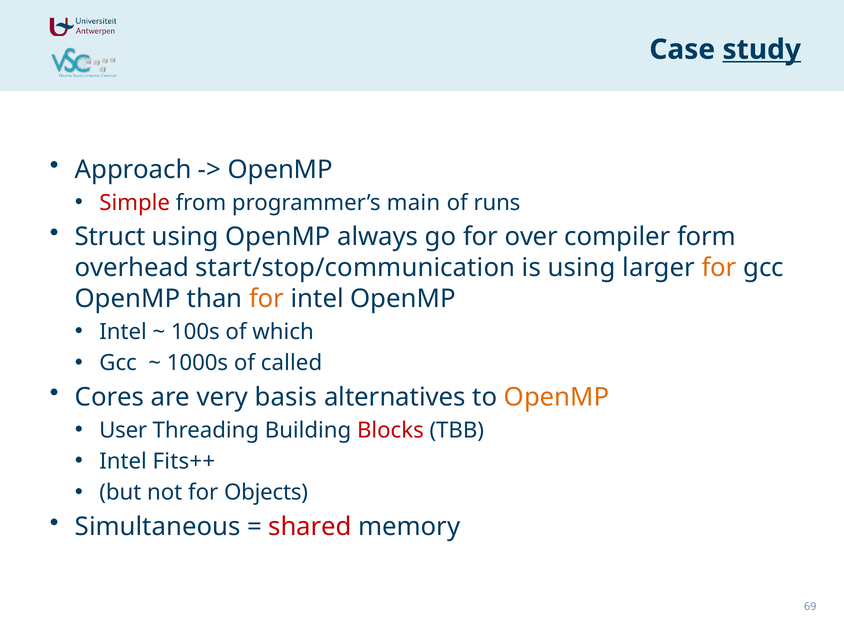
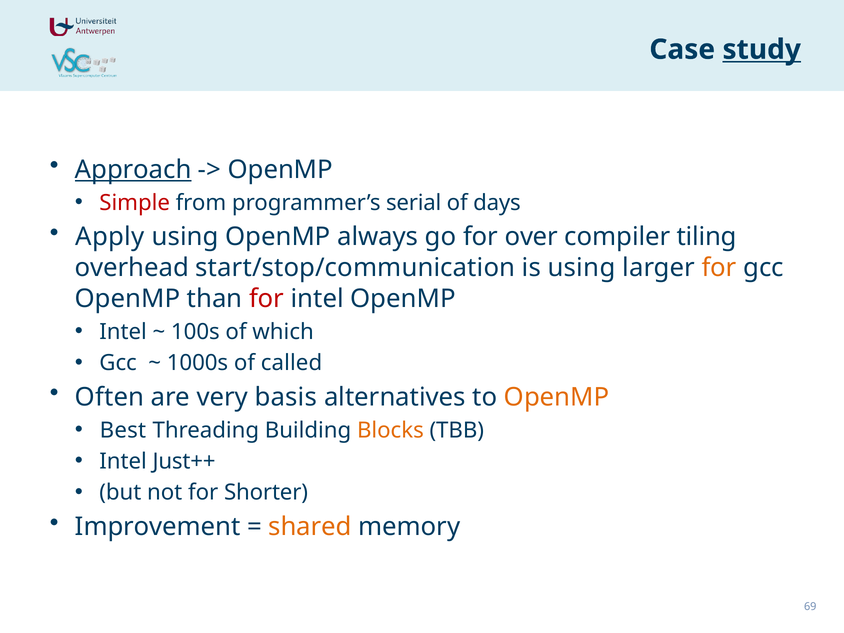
Approach underline: none -> present (133, 170)
main: main -> serial (414, 203)
runs: runs -> days (497, 203)
Struct: Struct -> Apply (110, 237)
form: form -> tiling (707, 237)
for colour: orange -> red (267, 299)
Cores: Cores -> Often (110, 397)
User: User -> Best (123, 430)
Blocks colour: red -> orange (390, 430)
Fits++: Fits++ -> Just++ (184, 461)
Objects: Objects -> Shorter (266, 493)
Simultaneous: Simultaneous -> Improvement (158, 527)
shared colour: red -> orange (310, 527)
